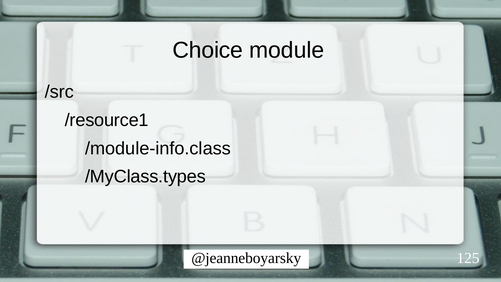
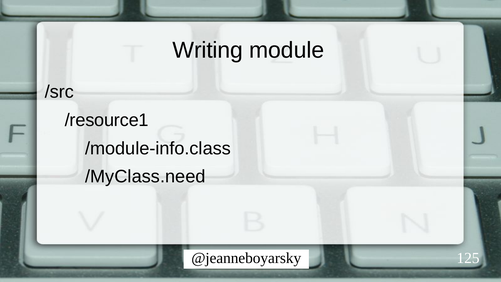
Choice: Choice -> Writing (208, 50)
/MyClass.types: /MyClass.types -> /MyClass.need (145, 177)
